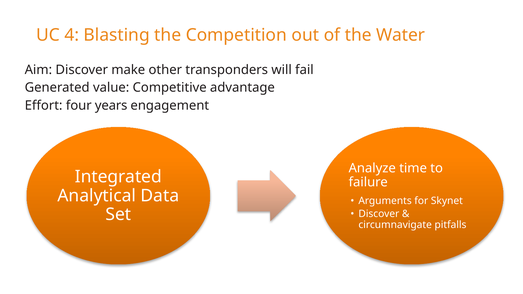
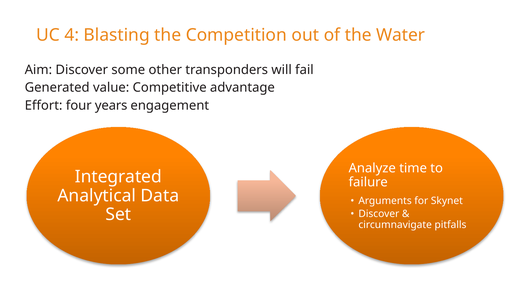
make: make -> some (128, 70)
